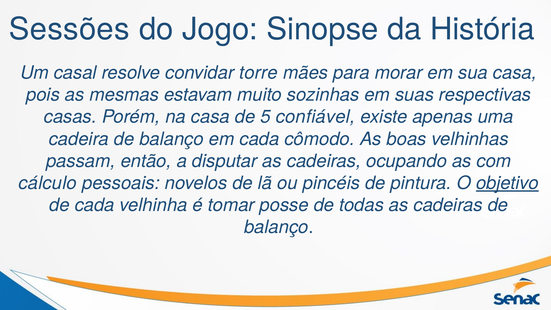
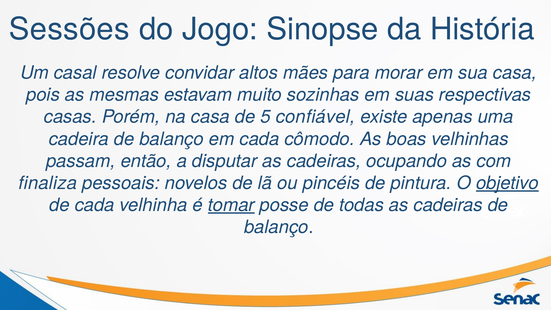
torre: torre -> altos (259, 73)
cálculo: cálculo -> finaliza (48, 183)
tomar underline: none -> present (231, 205)
